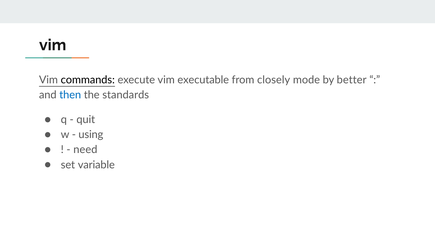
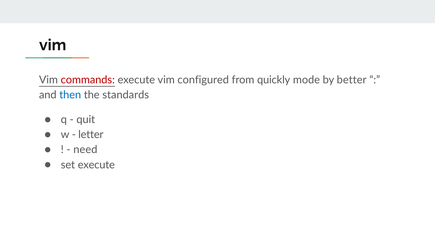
commands colour: black -> red (88, 80)
executable: executable -> configured (203, 80)
closely: closely -> quickly (274, 80)
using: using -> letter (91, 135)
set variable: variable -> execute (96, 165)
